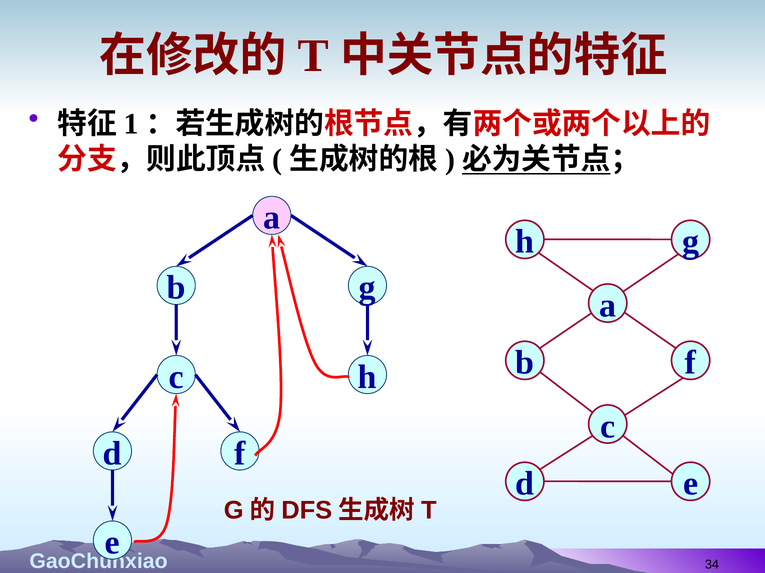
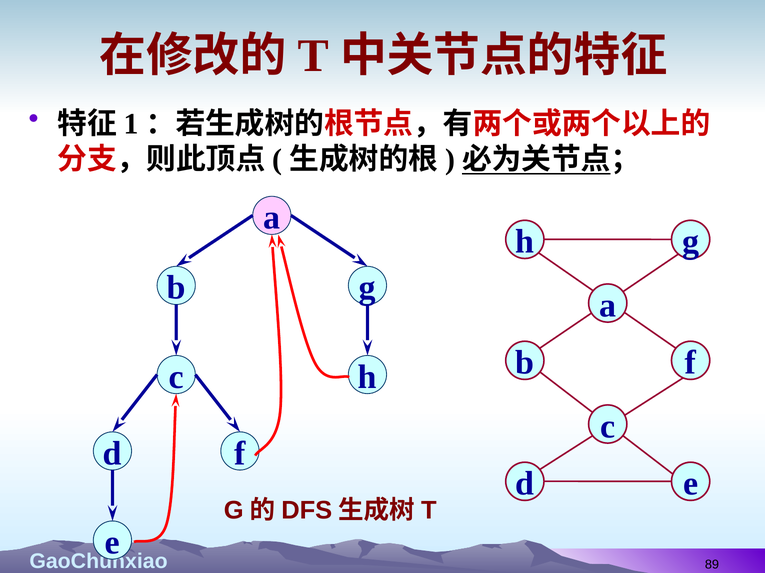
34: 34 -> 89 (712, 565)
